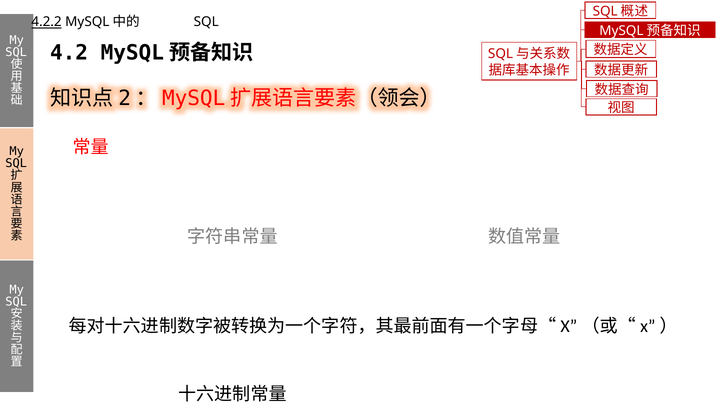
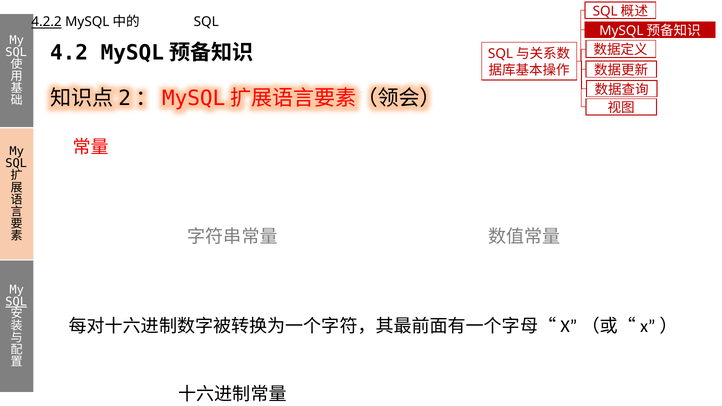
SQL underline: none -> present (16, 302)
